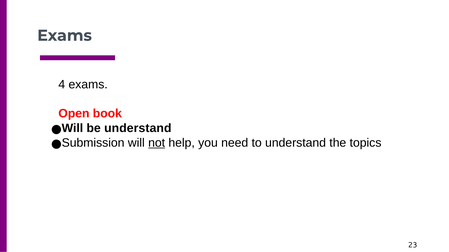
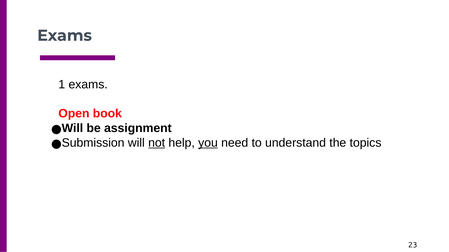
4: 4 -> 1 (62, 85)
be understand: understand -> assignment (138, 128)
you underline: none -> present (208, 143)
